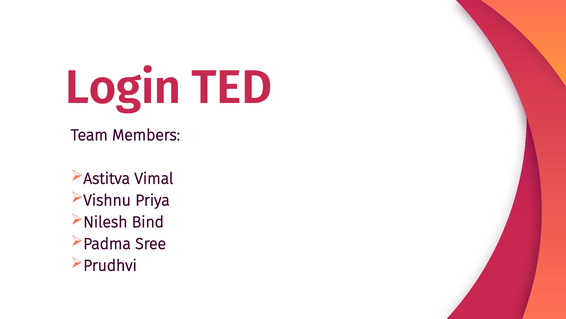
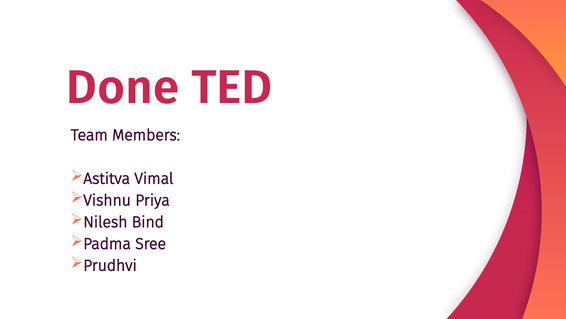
Login: Login -> Done (123, 87)
